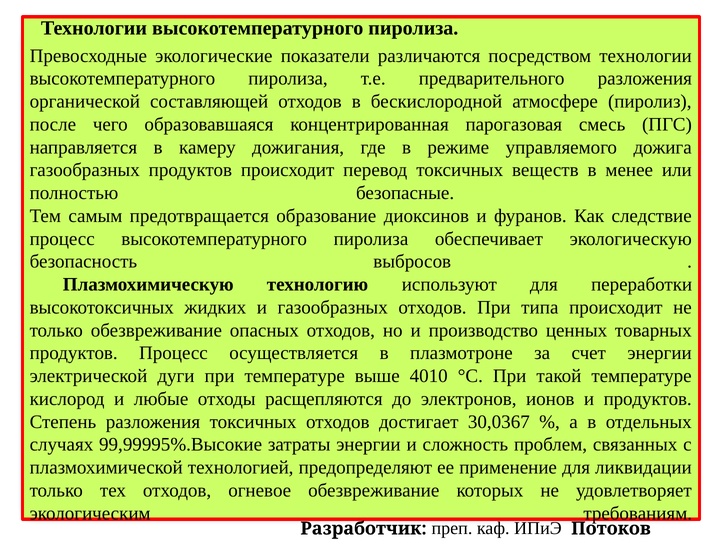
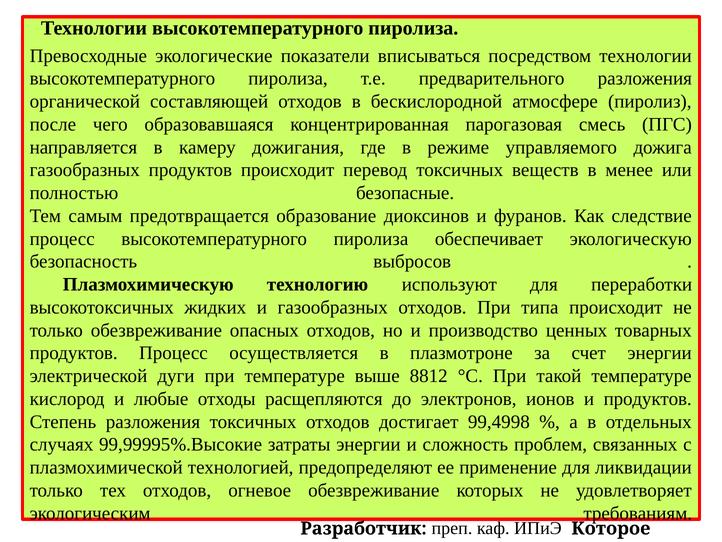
различаются: различаются -> вписываться (429, 56)
4010: 4010 -> 8812 (429, 376)
30,0367: 30,0367 -> 99,4998 (499, 421)
Потоков: Потоков -> Которое (611, 528)
